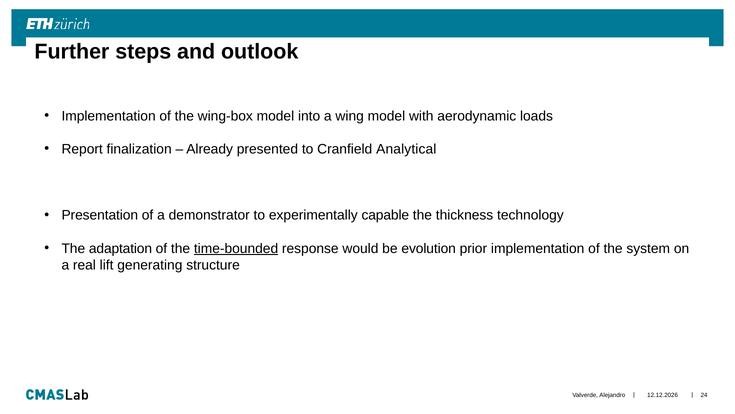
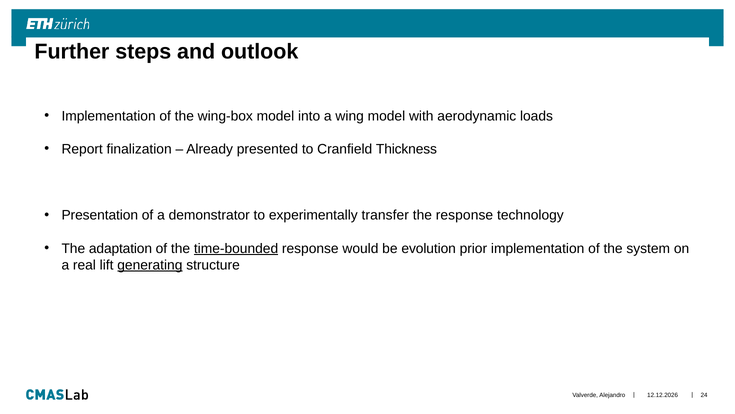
Analytical: Analytical -> Thickness (406, 149)
capable: capable -> transfer (385, 215)
the thickness: thickness -> response (464, 215)
generating underline: none -> present (150, 265)
